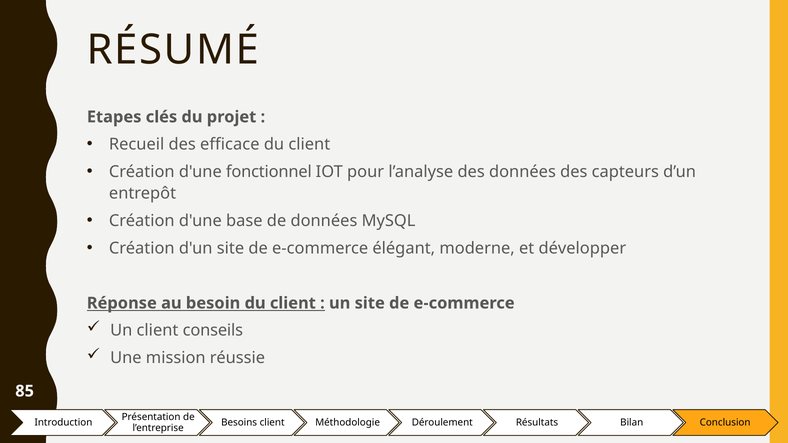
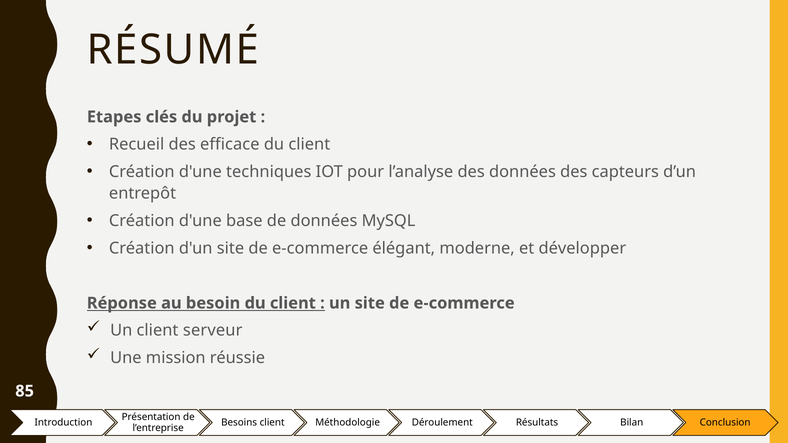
fonctionnel: fonctionnel -> techniques (269, 172)
conseils: conseils -> serveur (213, 331)
